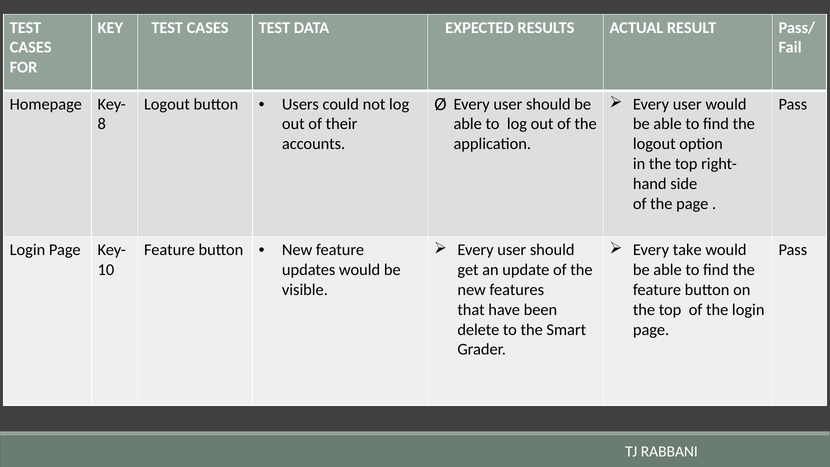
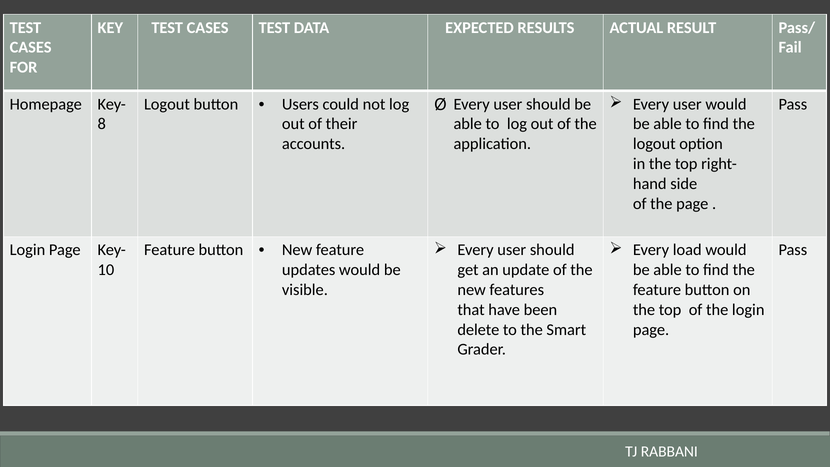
take: take -> load (687, 250)
